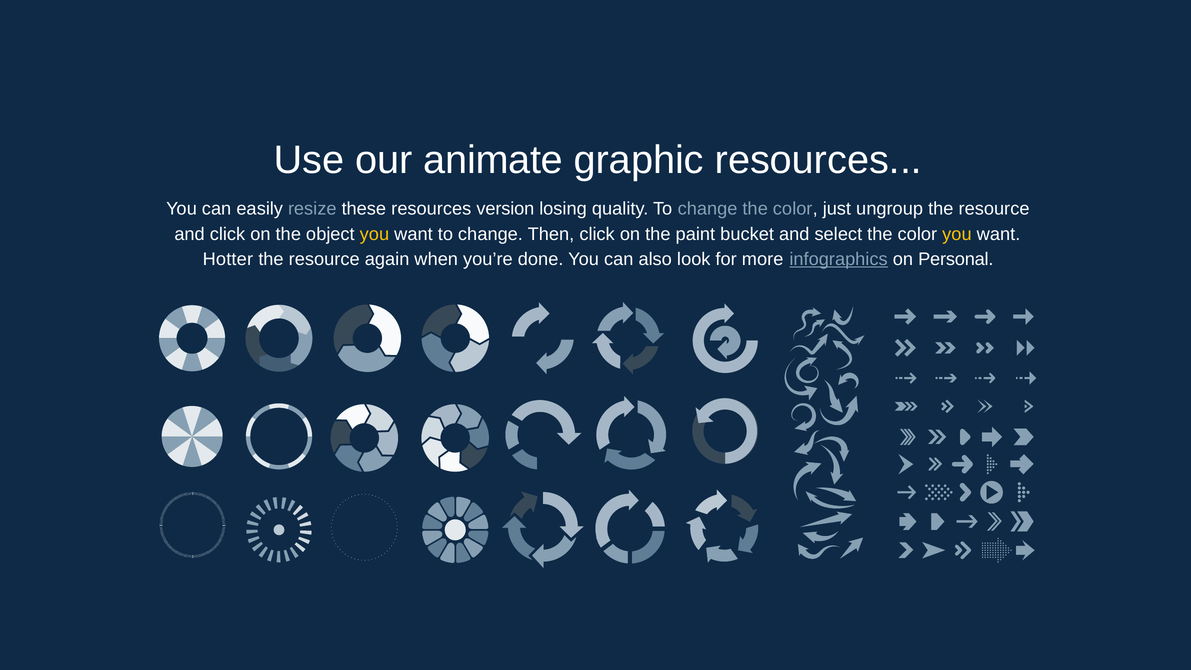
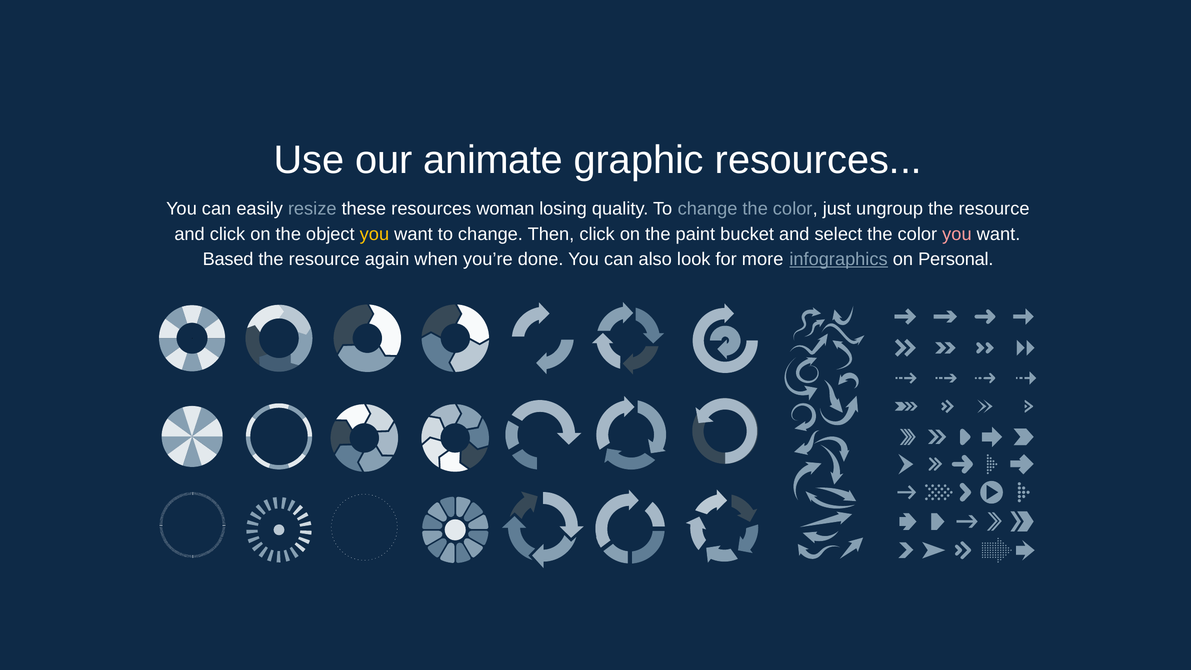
version: version -> woman (505, 209)
you colour: yellow -> pink (957, 234)
Hotter: Hotter -> Based (228, 259)
